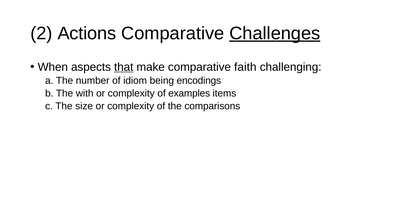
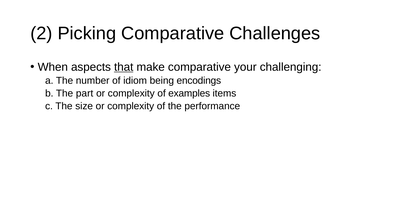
Actions: Actions -> Picking (87, 33)
Challenges underline: present -> none (275, 33)
faith: faith -> your (245, 67)
with: with -> part (85, 94)
comparisons: comparisons -> performance (212, 106)
